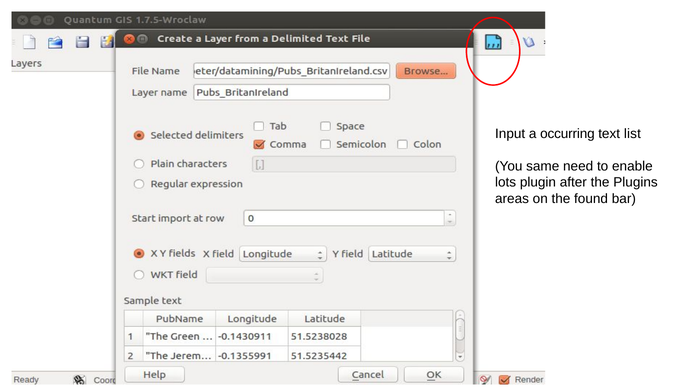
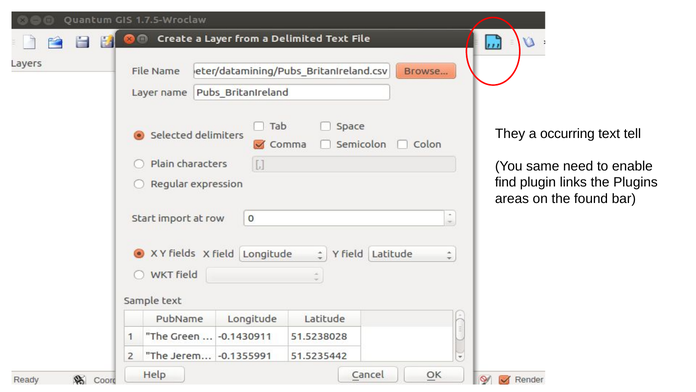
Input: Input -> They (510, 133)
list: list -> tell (632, 133)
lots: lots -> find (506, 182)
after: after -> links (573, 182)
